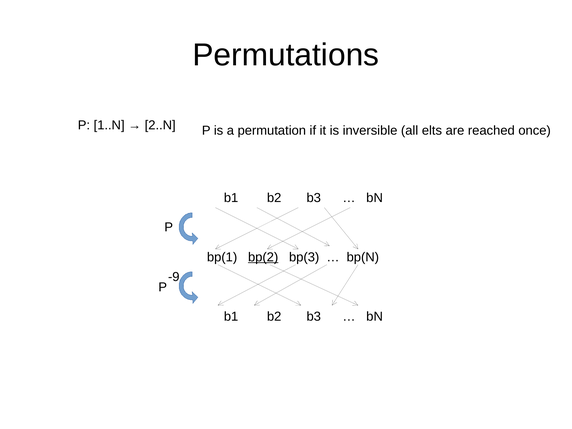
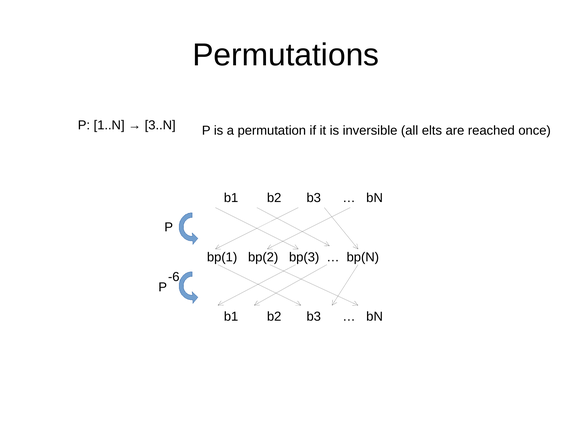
2..N: 2..N -> 3..N (160, 125)
bp(2 underline: present -> none (263, 257)
-9: -9 -> -6 (174, 277)
